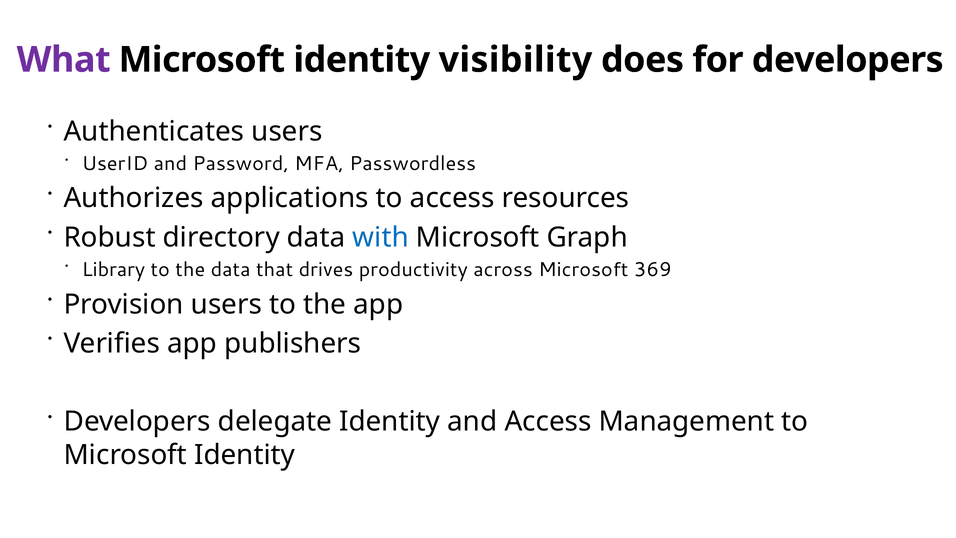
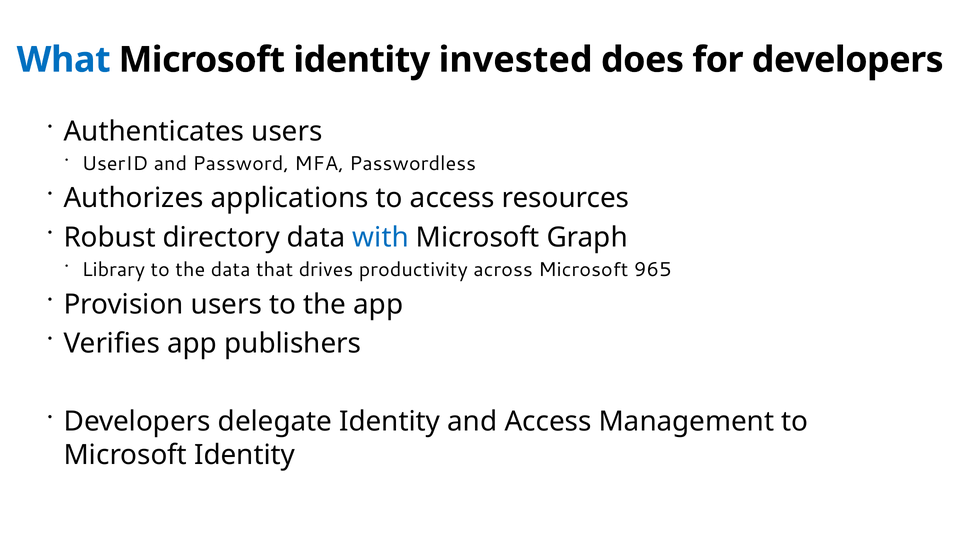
What colour: purple -> blue (64, 60)
visibility: visibility -> invested (516, 60)
369: 369 -> 965 (653, 269)
